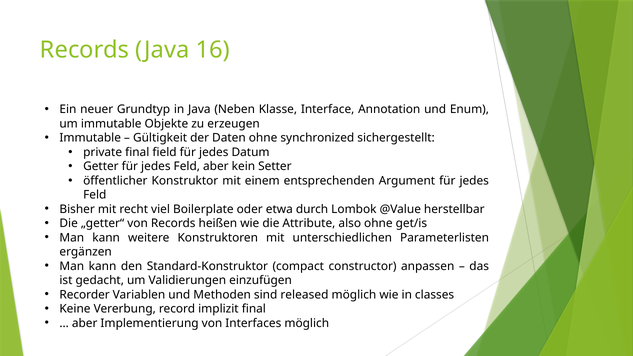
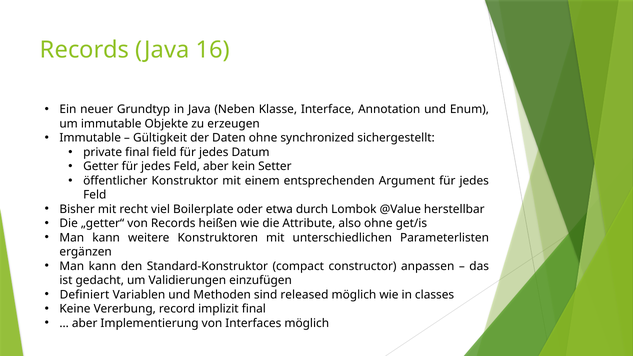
Recorder: Recorder -> Definiert (84, 295)
